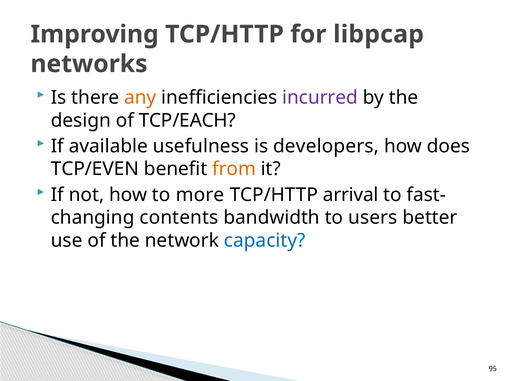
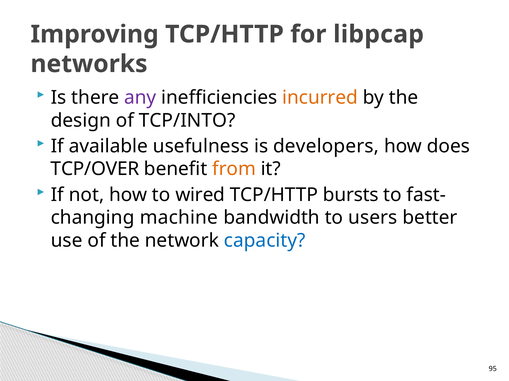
any colour: orange -> purple (140, 98)
incurred colour: purple -> orange (320, 98)
TCP/EACH: TCP/EACH -> TCP/INTO (187, 121)
TCP/EVEN: TCP/EVEN -> TCP/OVER (95, 169)
more: more -> wired (200, 195)
arrival: arrival -> bursts (351, 195)
contents: contents -> machine (179, 218)
